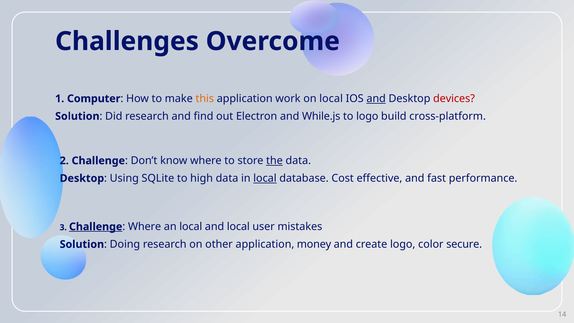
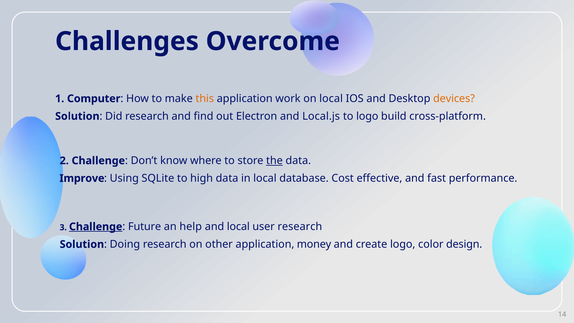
and underline: present -> none (376, 99)
devices colour: red -> orange (454, 99)
While.js: While.js -> Local.js (321, 116)
Desktop: Desktop -> Improve (82, 178)
local underline: present -> none (265, 178)
Where: Where -> Future (145, 227)
an local: local -> help (191, 227)
user mistakes: mistakes -> research (300, 227)
secure: secure -> design (464, 244)
